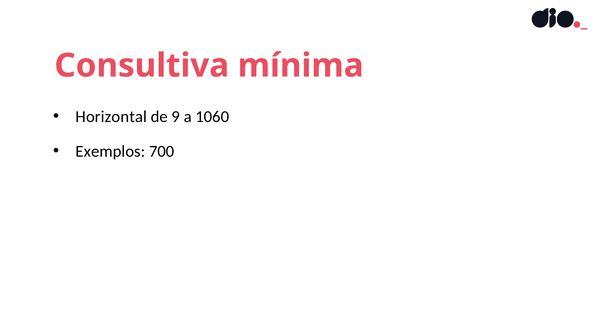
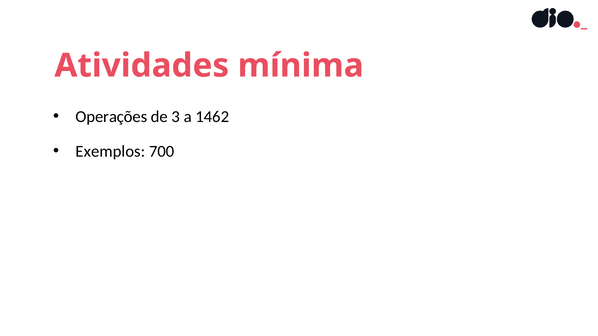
Consultiva: Consultiva -> Atividades (142, 66)
Horizontal: Horizontal -> Operações (111, 117)
9: 9 -> 3 (176, 117)
1060: 1060 -> 1462 (212, 117)
